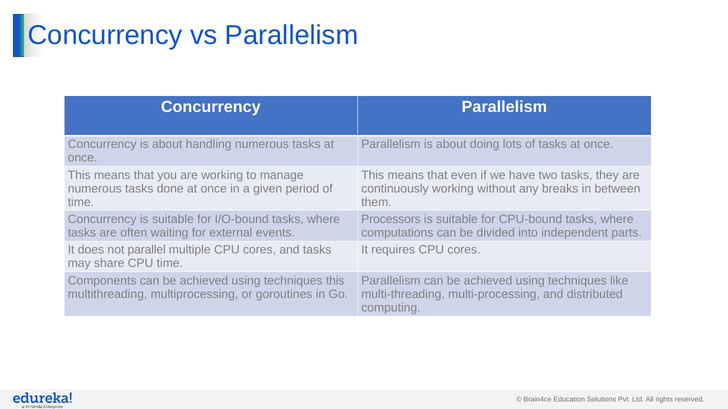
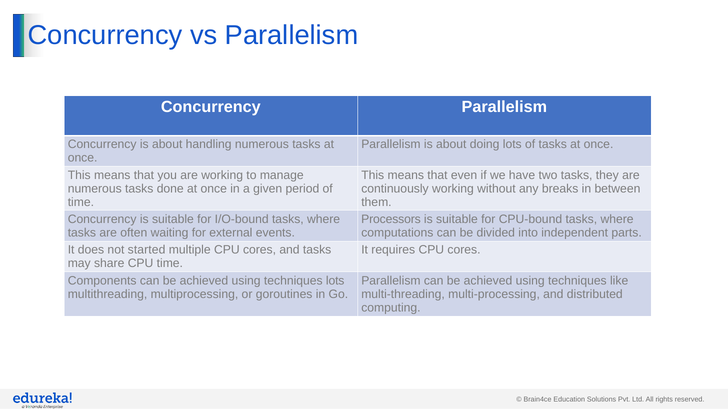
parallel: parallel -> started (147, 250)
techniques this: this -> lots (335, 281)
